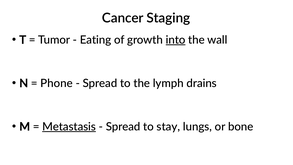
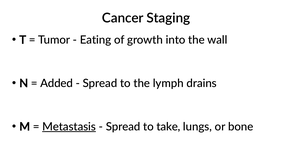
into underline: present -> none (176, 40)
Phone: Phone -> Added (57, 83)
stay: stay -> take (168, 127)
